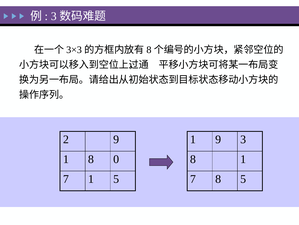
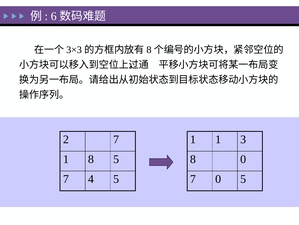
3: 3 -> 6 (54, 16)
2 9: 9 -> 7 (116, 139)
1 9: 9 -> 1 (218, 139)
8 0: 0 -> 5 (116, 159)
8 1: 1 -> 0 (243, 159)
7 1: 1 -> 4 (91, 178)
7 8: 8 -> 0 (218, 178)
